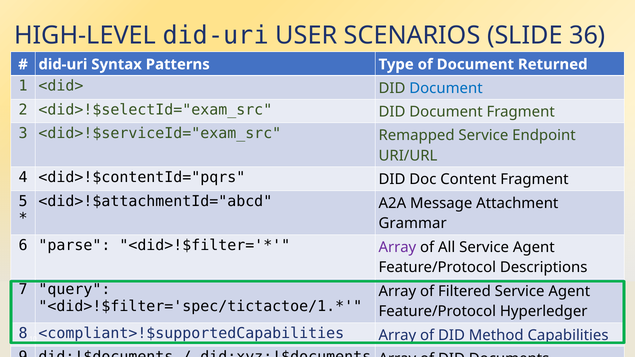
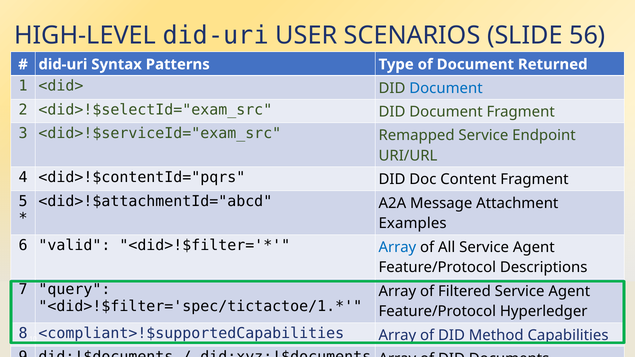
36: 36 -> 56 (587, 35)
Grammar: Grammar -> Examples (413, 224)
parse: parse -> valid (74, 245)
Array colour: purple -> blue (397, 247)
